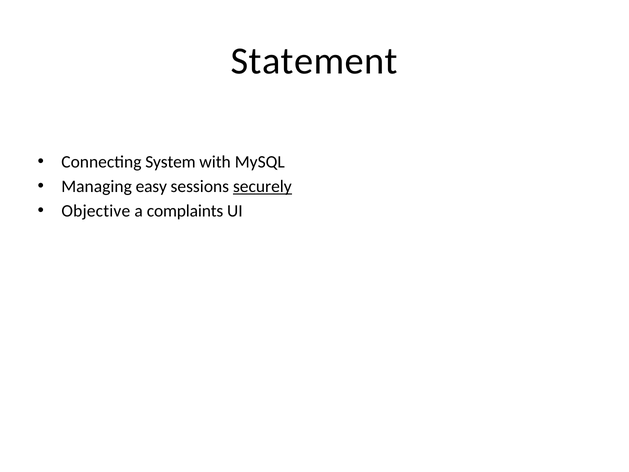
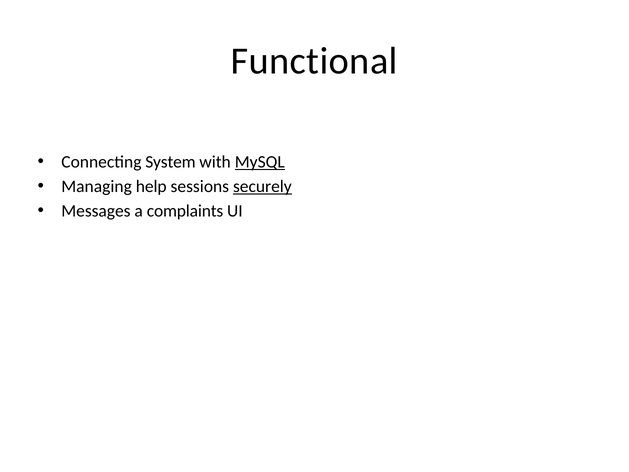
Statement: Statement -> Functional (314, 61)
MySQL underline: none -> present (260, 162)
easy: easy -> help (151, 186)
Objective: Objective -> Messages (96, 211)
